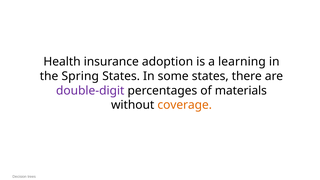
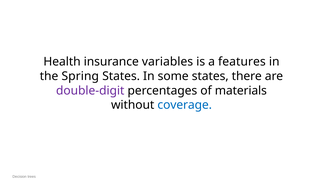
adoption: adoption -> variables (168, 62)
learning: learning -> features (242, 62)
coverage colour: orange -> blue (185, 105)
